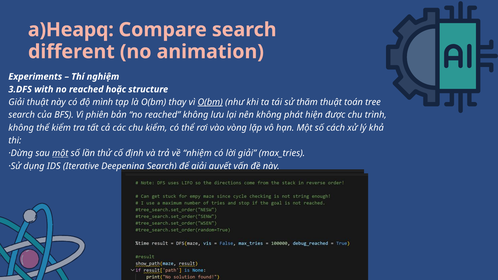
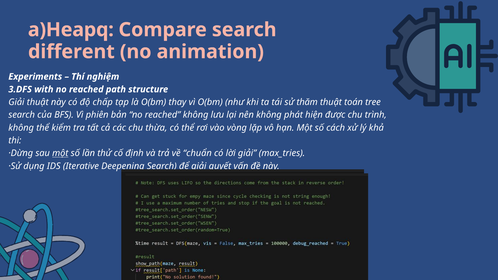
hoặc: hoặc -> path (116, 89)
mình: mình -> chấp (103, 102)
O(bm underline: present -> none (210, 102)
chu kiểm: kiểm -> thừa (156, 128)
nhiệm: nhiệm -> chuẩn (197, 153)
